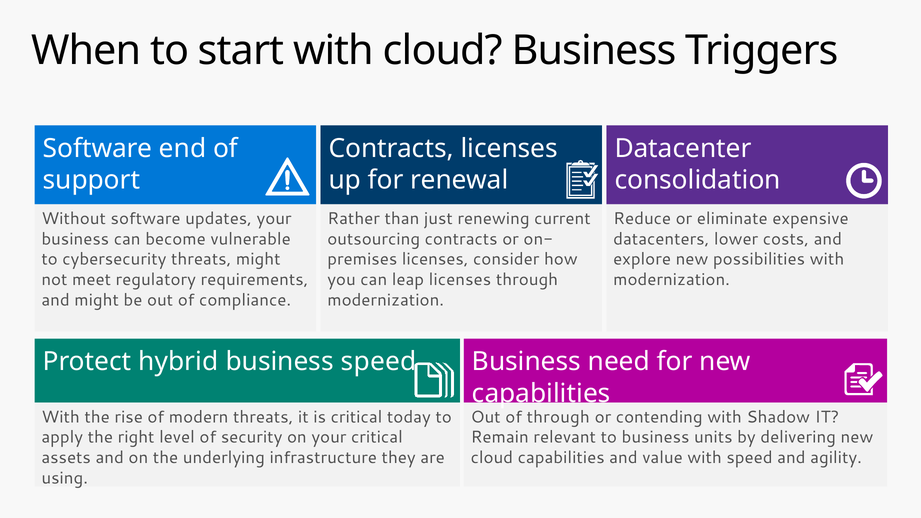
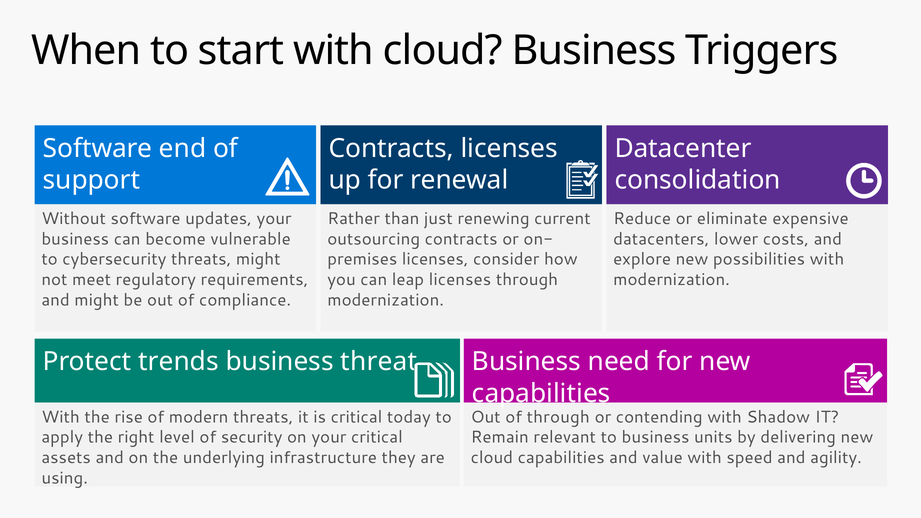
hybrid: hybrid -> trends (178, 362)
business speed: speed -> threat (379, 362)
